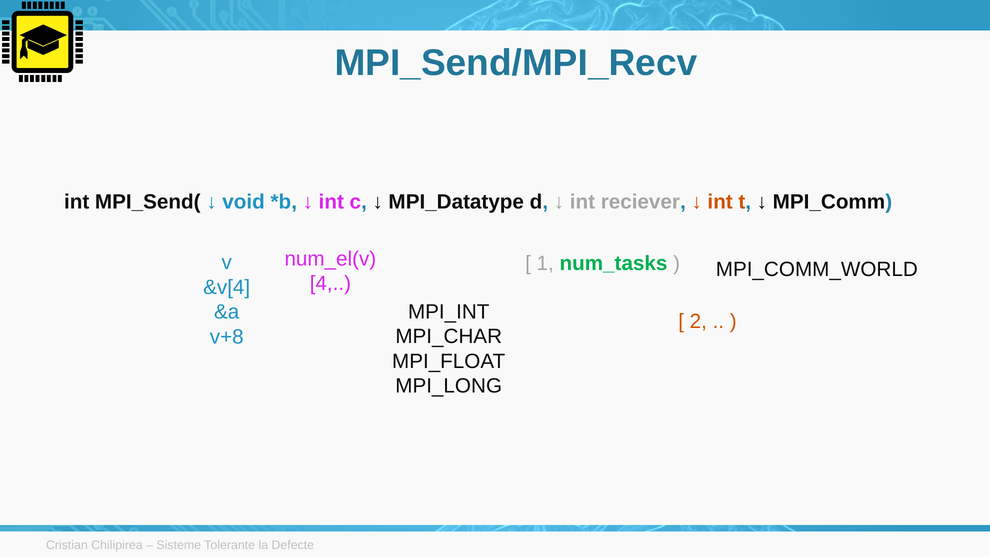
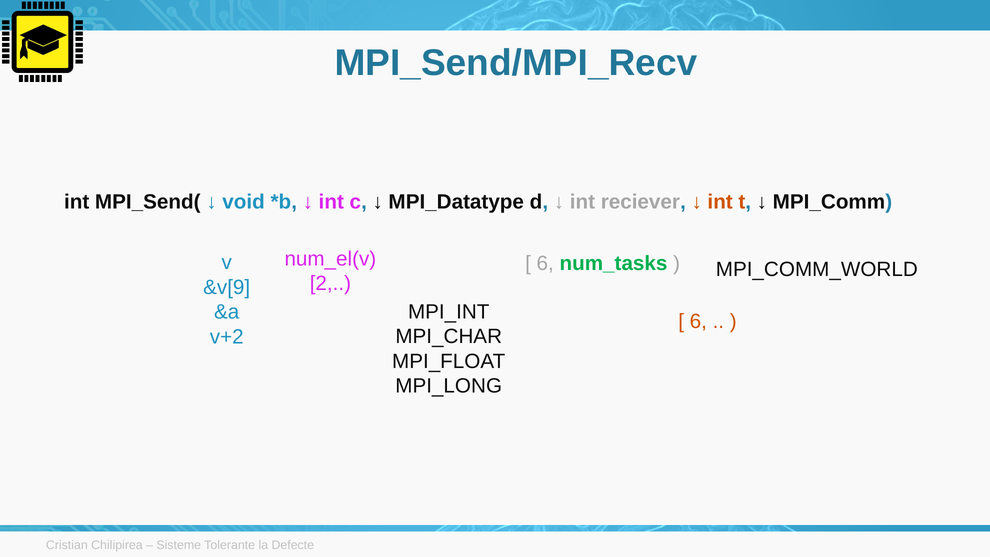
1: 1 -> 6 (545, 263)
4: 4 -> 2 (330, 284)
&v[4: &v[4 -> &v[9 (227, 287)
2: 2 -> 6 (698, 321)
v+8: v+8 -> v+2 (227, 337)
